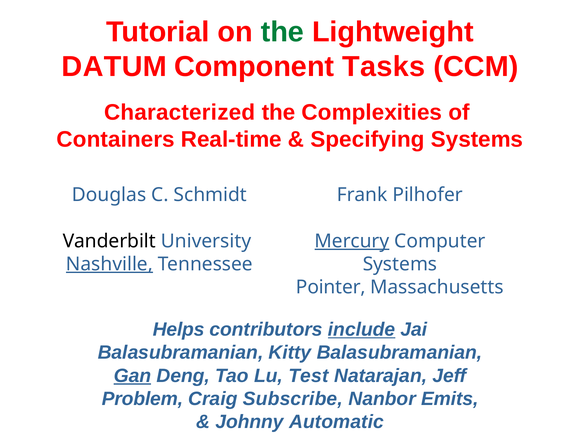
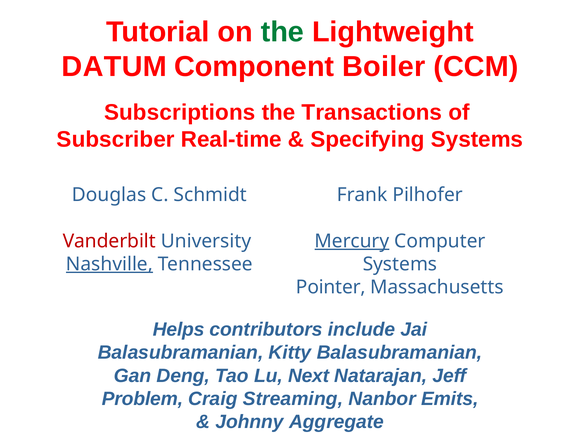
Tasks: Tasks -> Boiler (384, 67)
Characterized: Characterized -> Subscriptions (180, 112)
Complexities: Complexities -> Transactions (372, 112)
Containers: Containers -> Subscriber (116, 139)
Vanderbilt colour: black -> red (109, 241)
include underline: present -> none (362, 329)
Gan underline: present -> none (133, 376)
Test: Test -> Next (309, 376)
Subscribe: Subscribe -> Streaming (293, 399)
Automatic: Automatic -> Aggregate (336, 422)
